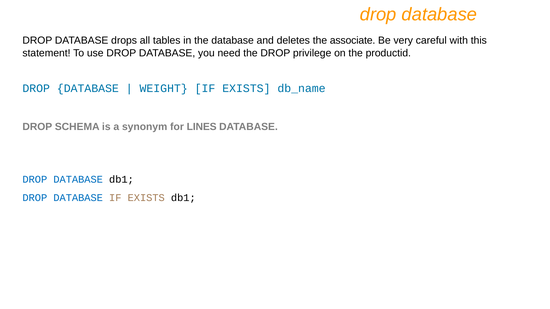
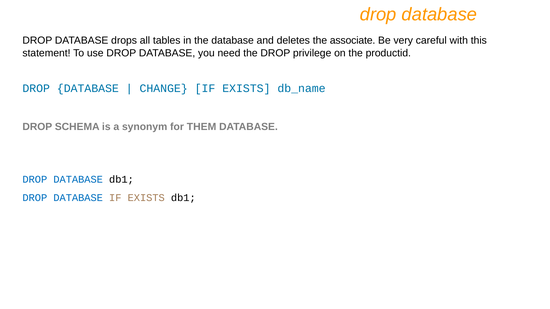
WEIGHT: WEIGHT -> CHANGE (164, 88)
LINES: LINES -> THEM (202, 127)
